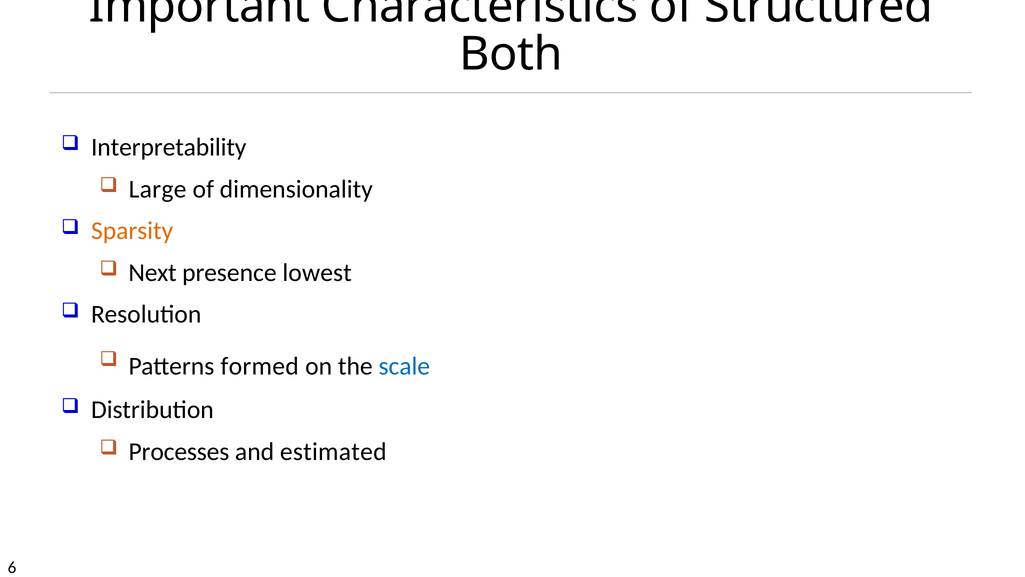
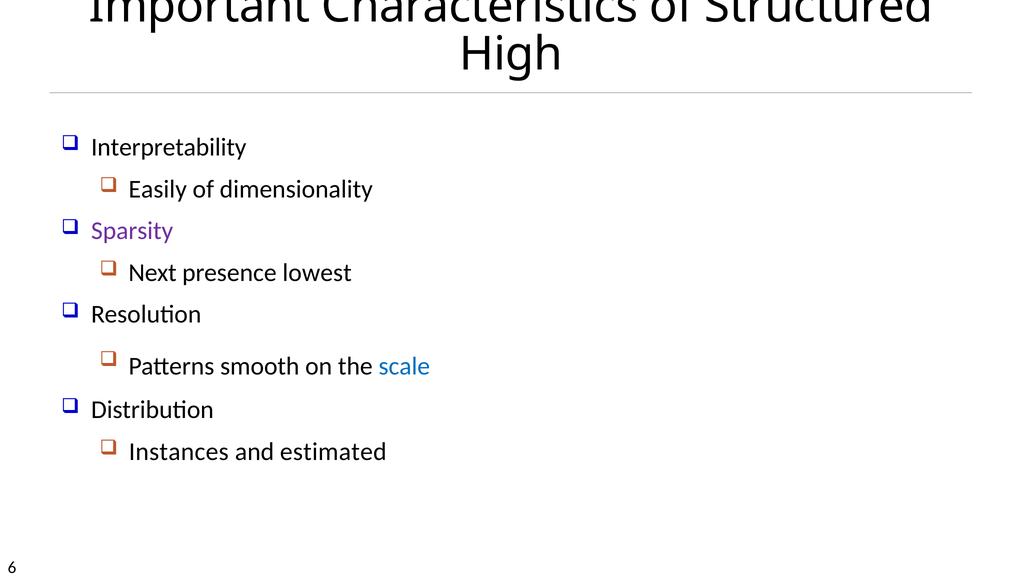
Both: Both -> High (511, 54)
Large: Large -> Easily (158, 189)
Sparsity colour: orange -> purple (132, 231)
formed: formed -> smooth (260, 366)
Processes: Processes -> Instances (179, 451)
